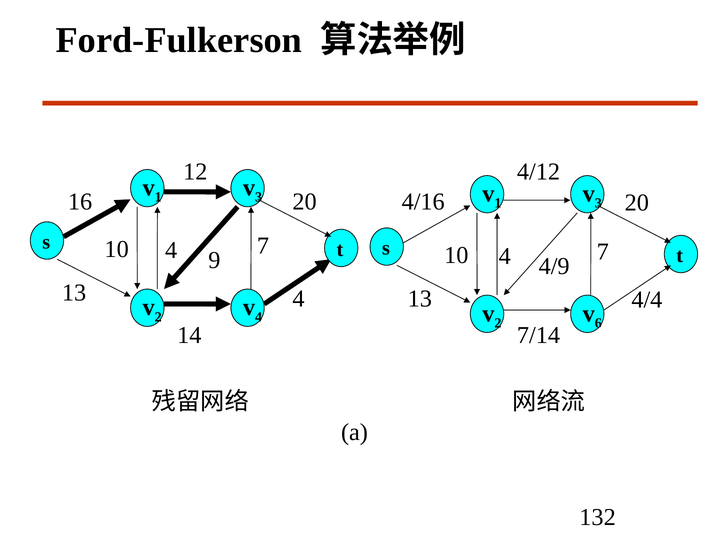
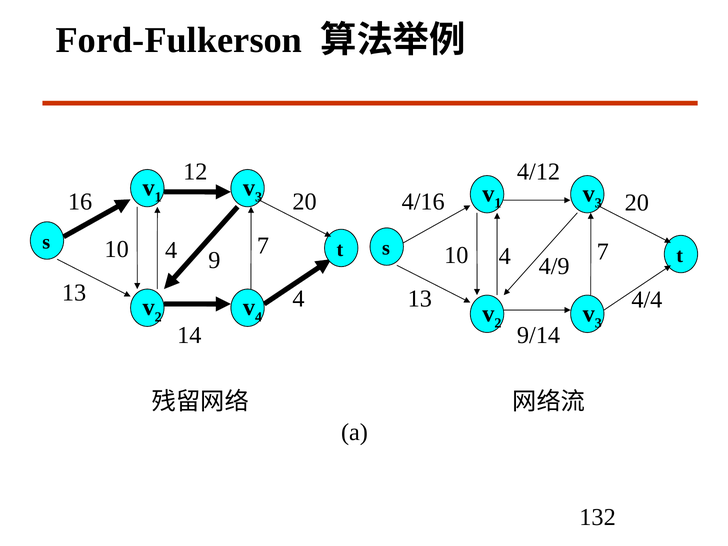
6: 6 -> 3 (598, 323)
7/14: 7/14 -> 9/14 (538, 335)
